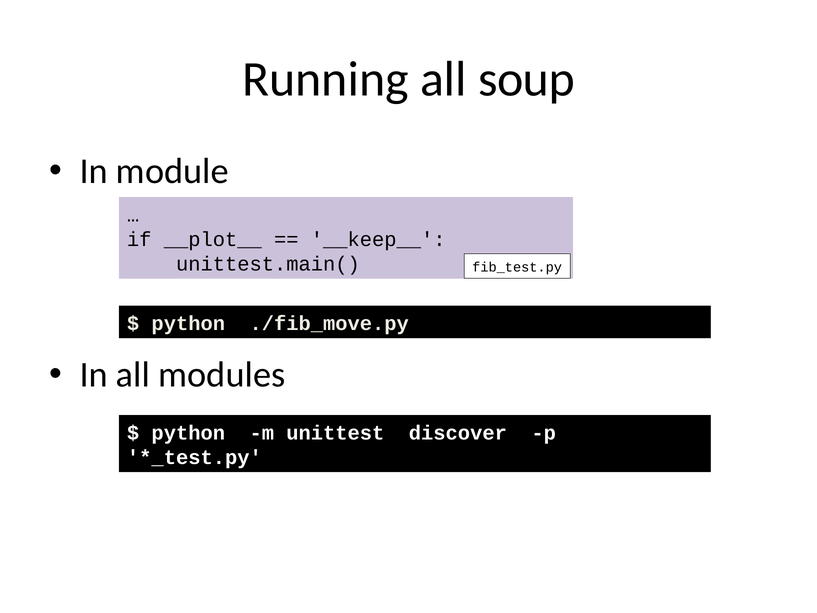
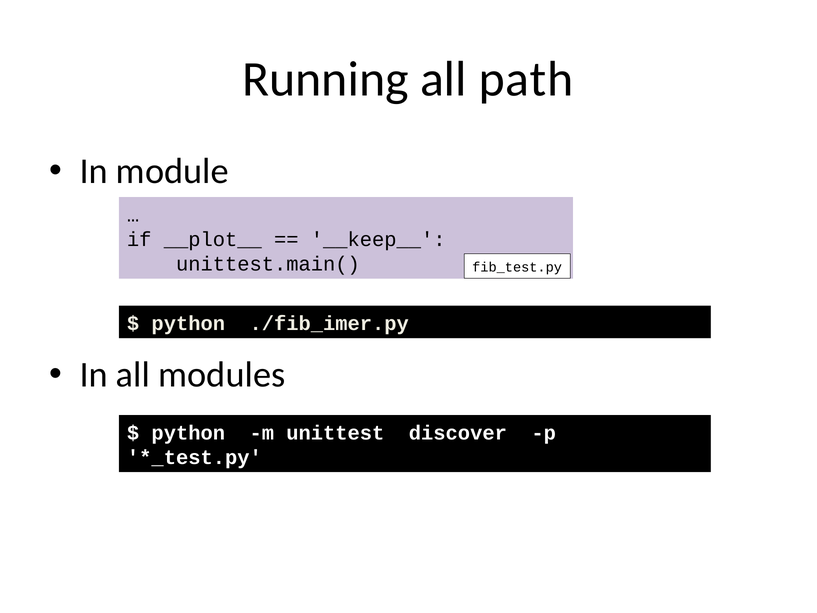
soup: soup -> path (526, 79)
./fib_move.py: ./fib_move.py -> ./fib_imer.py (329, 323)
